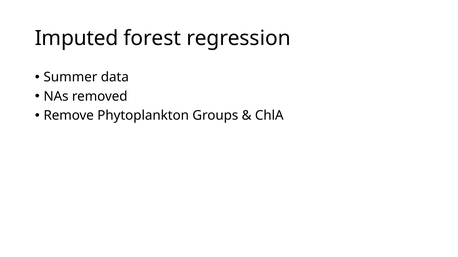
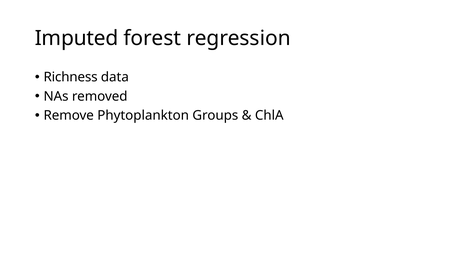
Summer: Summer -> Richness (71, 77)
